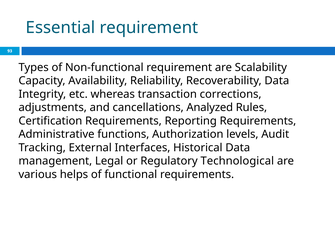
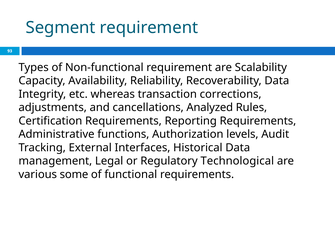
Essential: Essential -> Segment (61, 28)
helps: helps -> some (74, 175)
